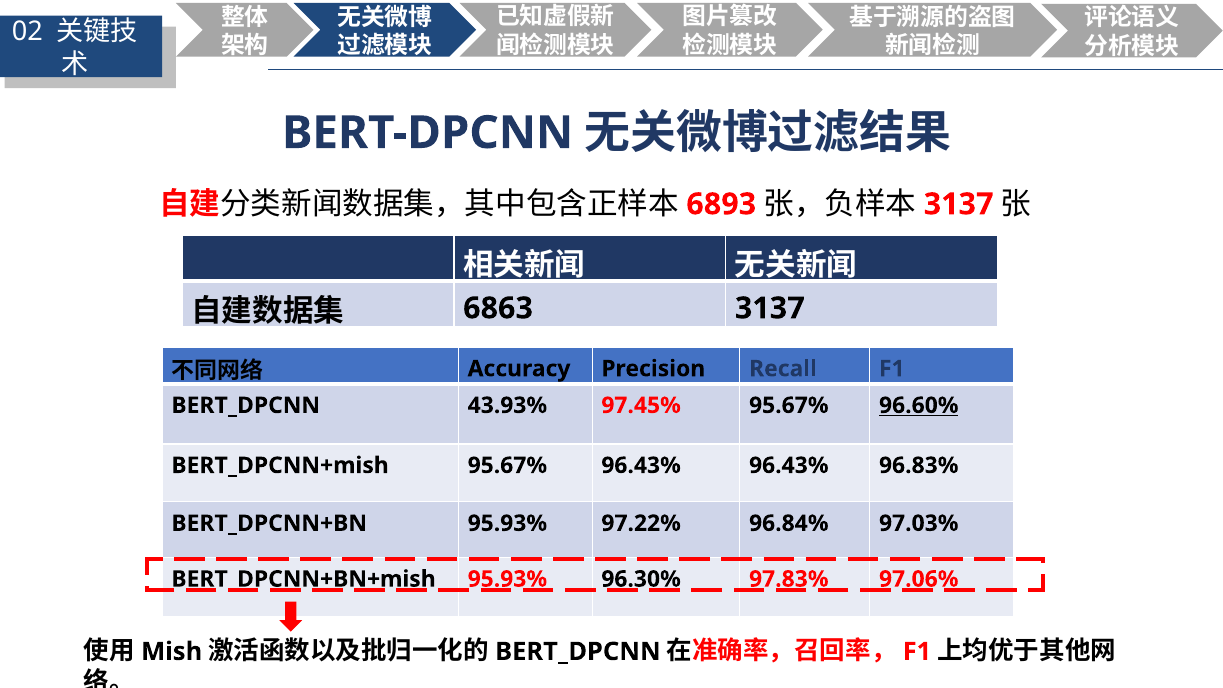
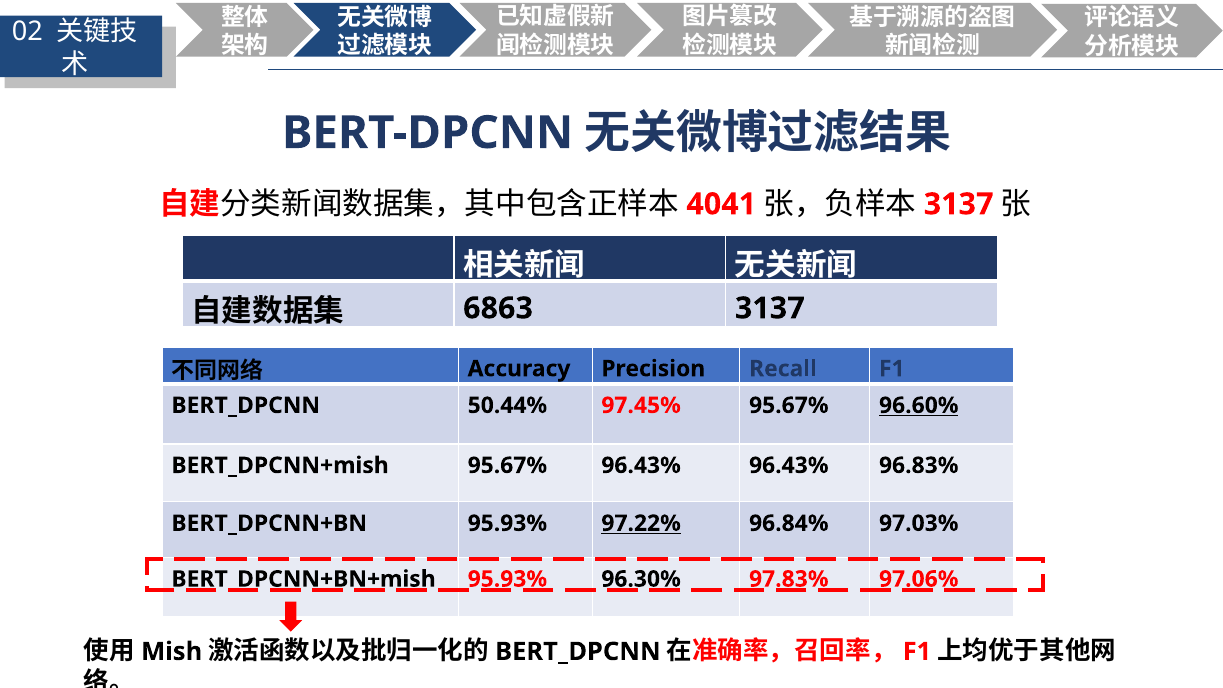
6893: 6893 -> 4041 (721, 204)
43.93%: 43.93% -> 50.44% (507, 405)
97.22% underline: none -> present (641, 523)
